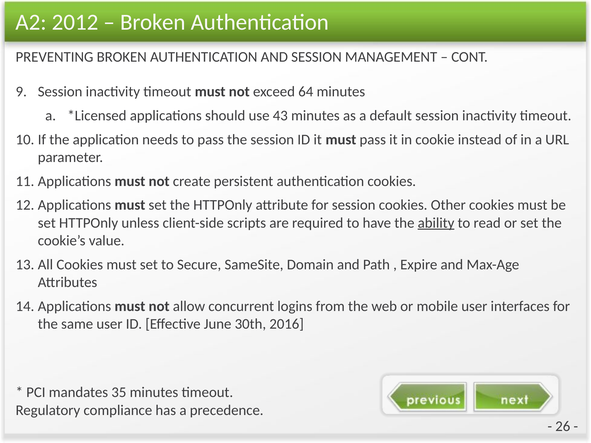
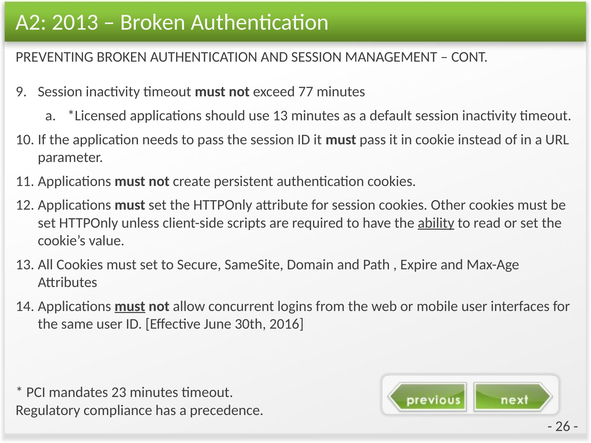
2012: 2012 -> 2013 (75, 22)
64: 64 -> 77 (306, 92)
43: 43 -> 13 (280, 116)
must underline: none -> present (130, 306)
35: 35 -> 23 (119, 393)
